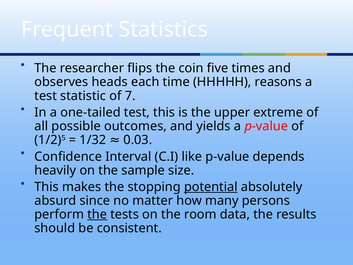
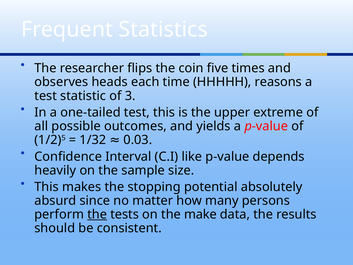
7: 7 -> 3 (130, 96)
potential underline: present -> none (211, 187)
room: room -> make (200, 214)
